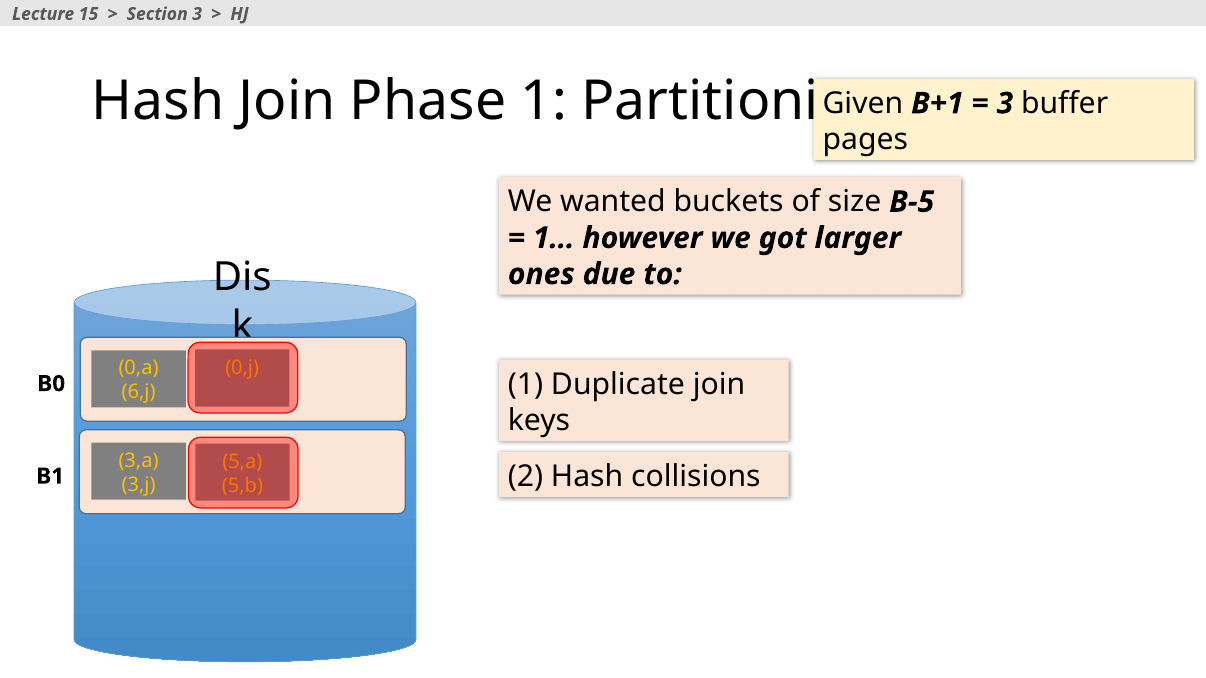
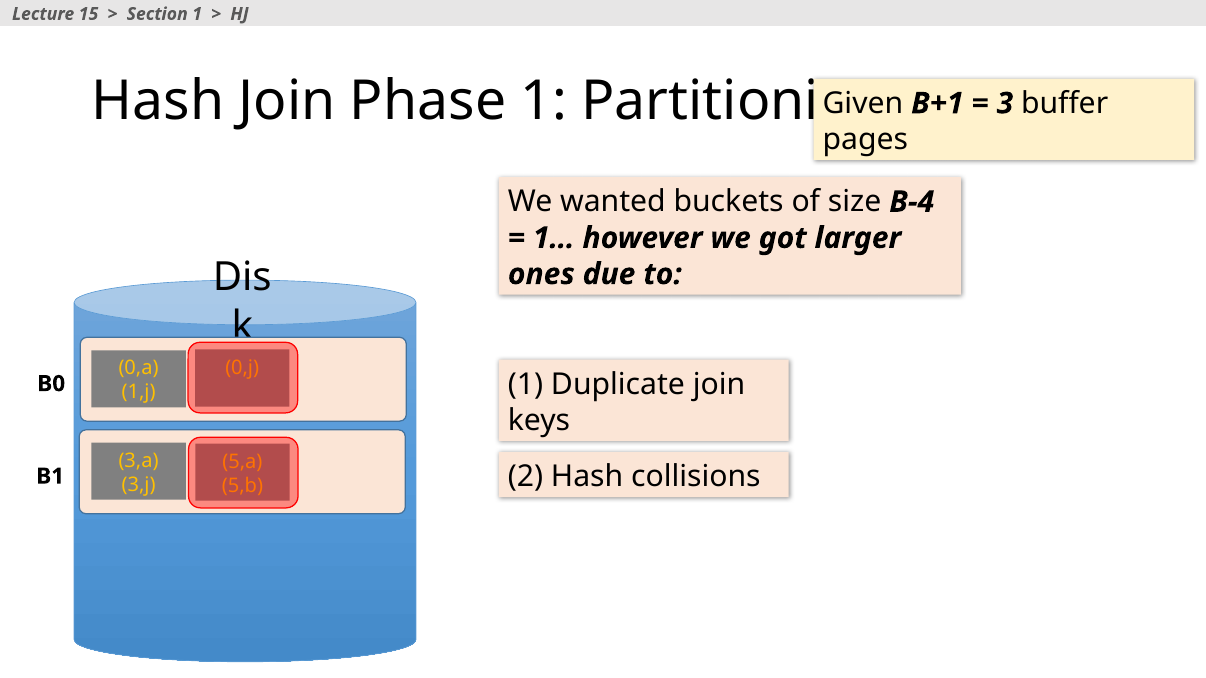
Section 3: 3 -> 1 (197, 14)
B-5: B-5 -> B-4 (912, 202)
6,j: 6,j -> 1,j (139, 393)
